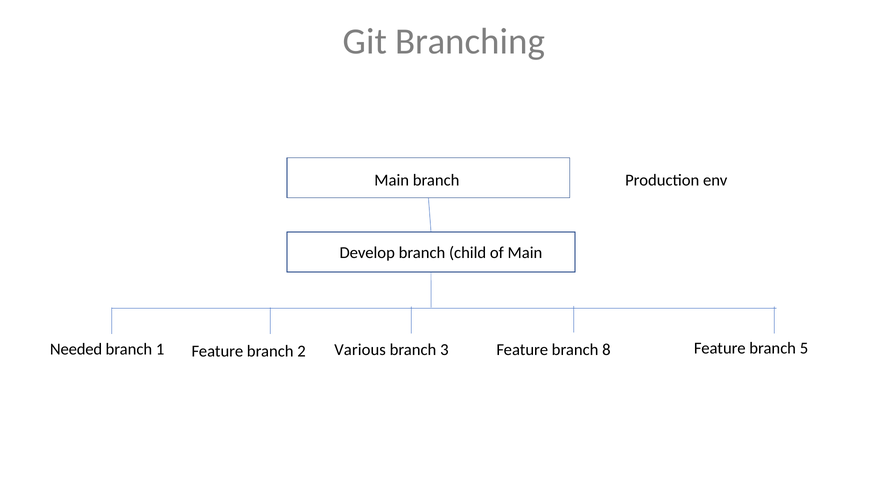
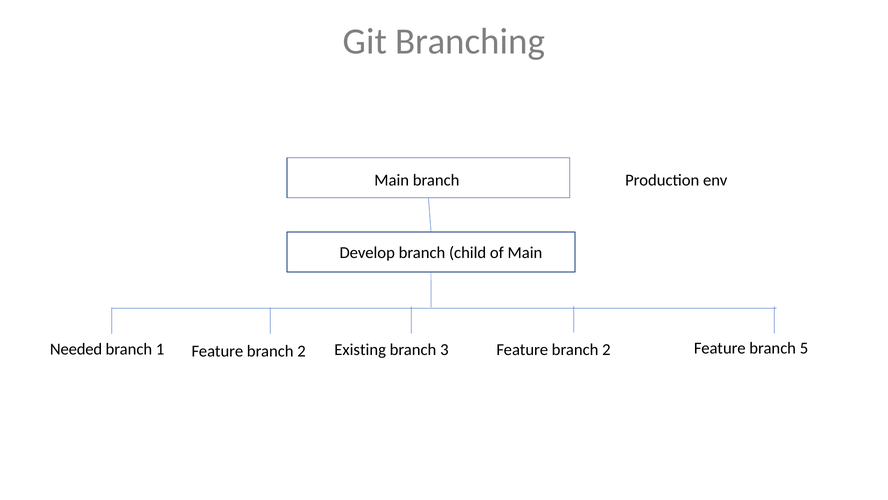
Various: Various -> Existing (360, 350)
3 Feature branch 8: 8 -> 2 (606, 350)
